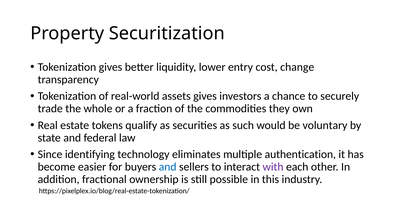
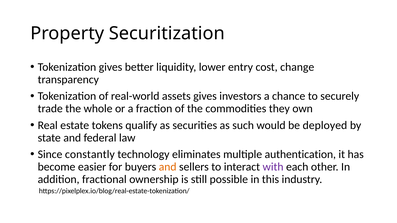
voluntary: voluntary -> deployed (325, 125)
identifying: identifying -> constantly (90, 155)
and colour: blue -> orange (168, 167)
